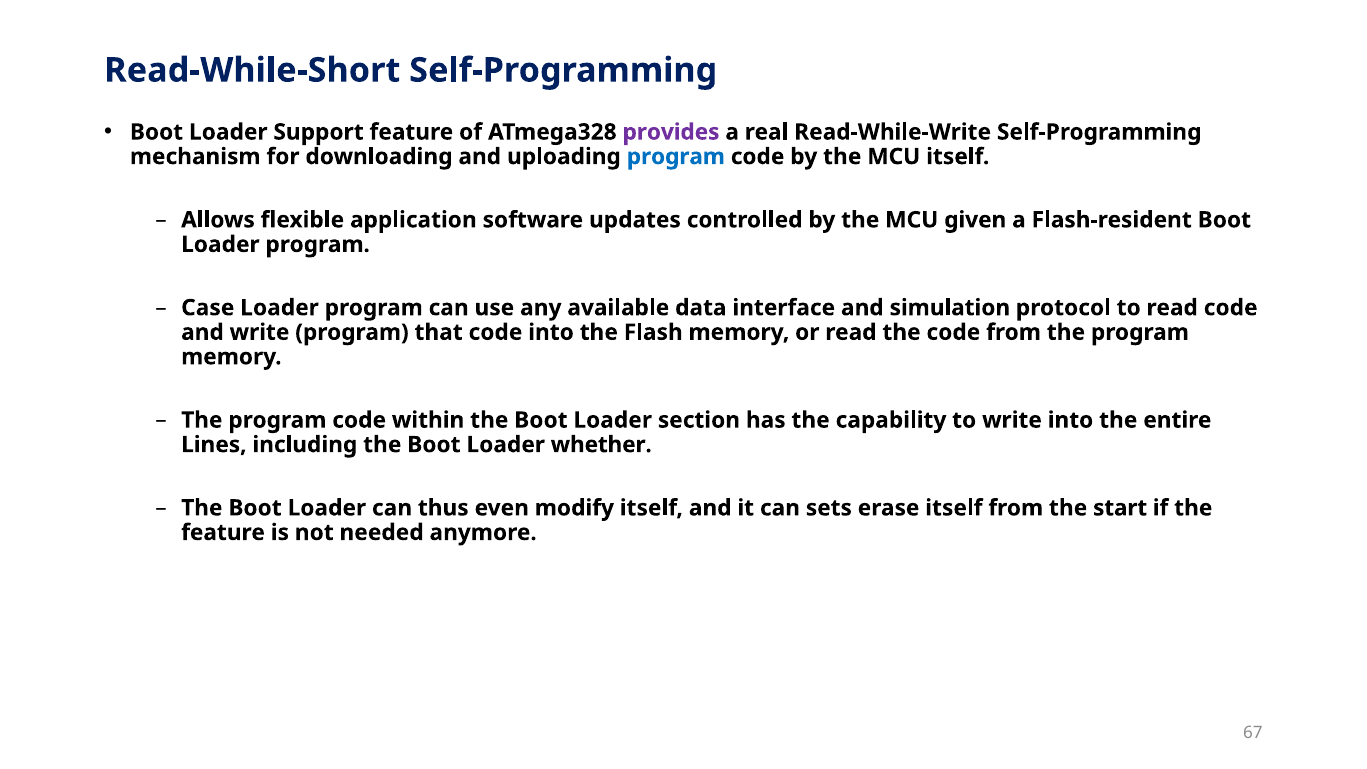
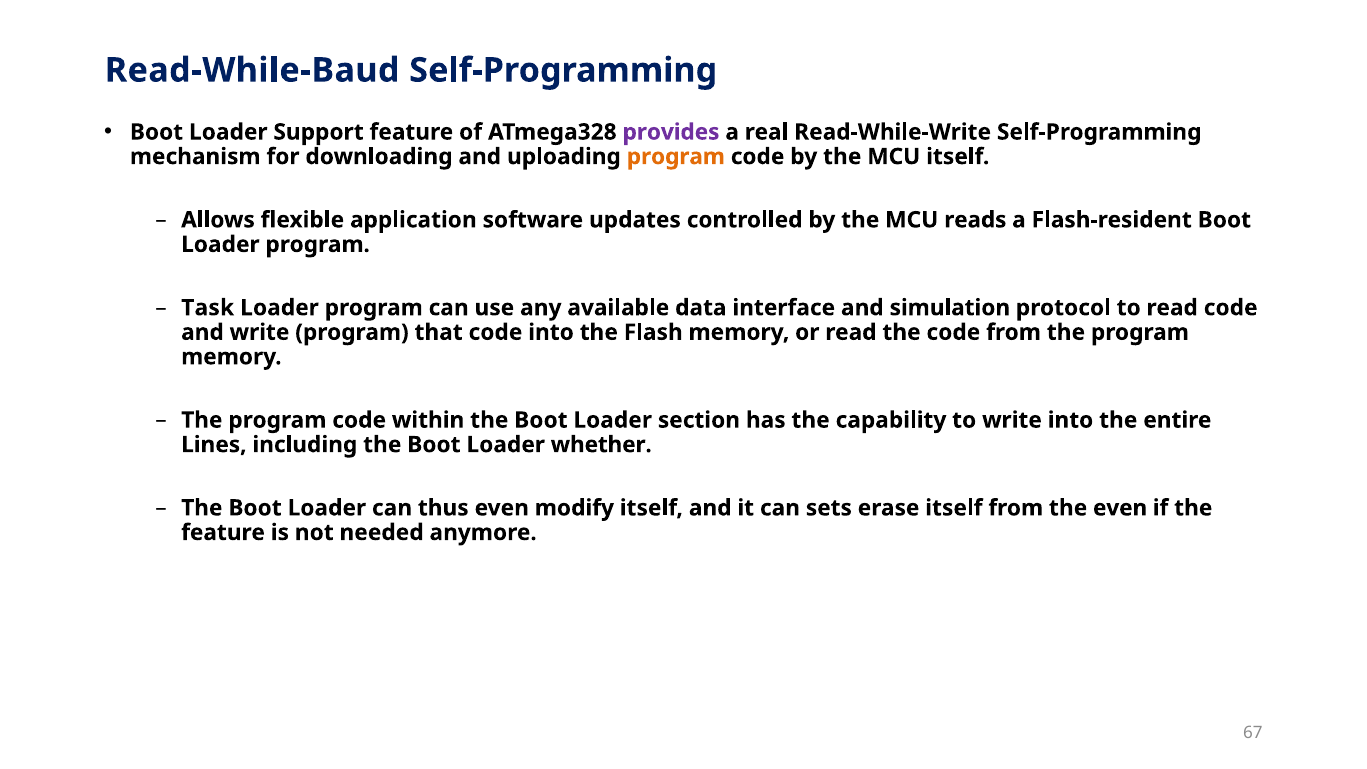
Read-While-Short: Read-While-Short -> Read-While-Baud (252, 70)
program colour: blue -> orange (676, 157)
given: given -> reads (975, 220)
Case: Case -> Task (208, 308)
the start: start -> even (1120, 508)
